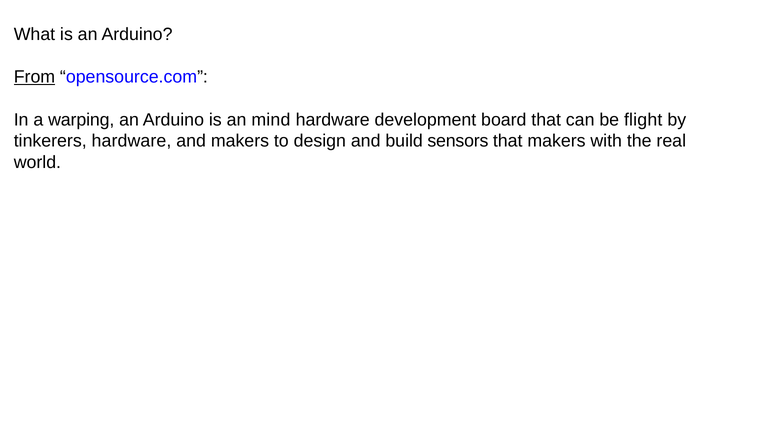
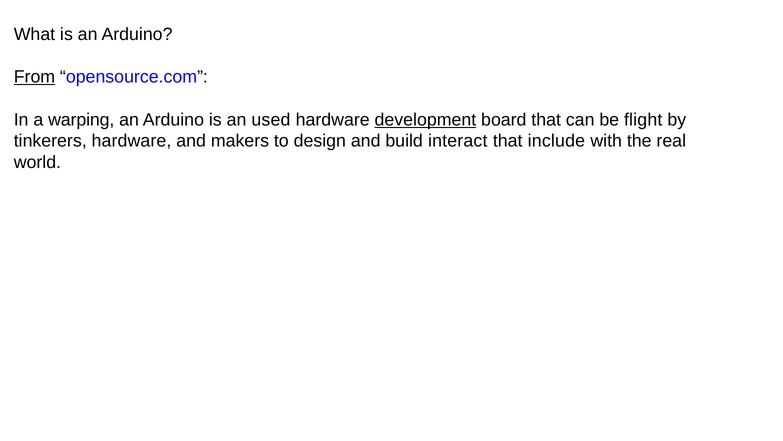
mind: mind -> used (271, 120)
development underline: none -> present (425, 120)
sensors: sensors -> interact (458, 141)
that makers: makers -> include (556, 141)
